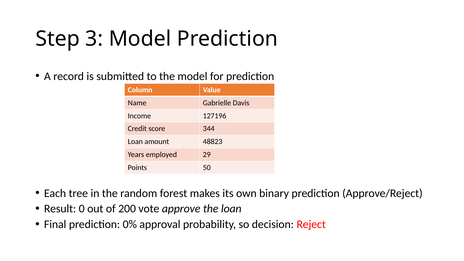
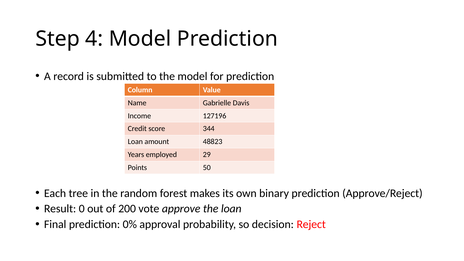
3: 3 -> 4 (94, 39)
